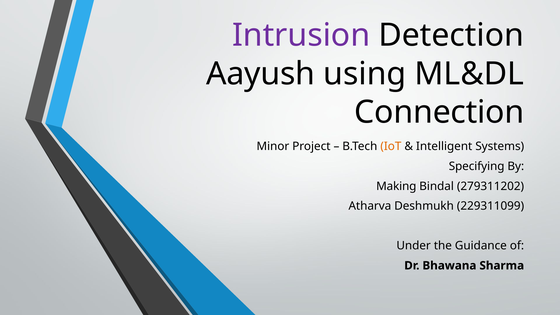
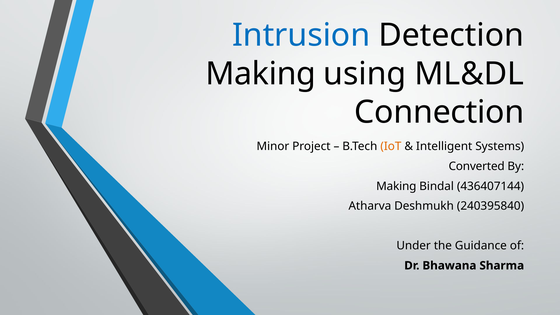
Intrusion colour: purple -> blue (301, 35)
Aayush: Aayush -> Making (261, 74)
Specifying: Specifying -> Converted (477, 166)
279311202: 279311202 -> 436407144 (491, 186)
229311099: 229311099 -> 240395840 (491, 206)
